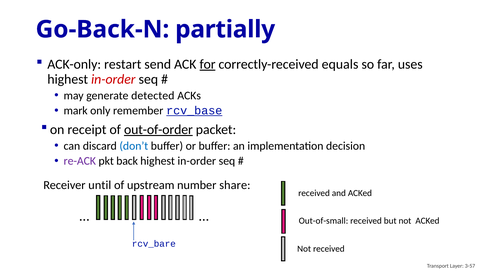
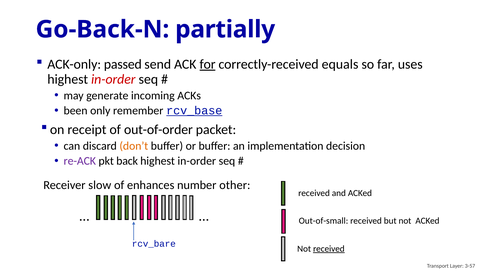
restart: restart -> passed (123, 64)
detected: detected -> incoming (153, 95)
mark: mark -> been (76, 110)
out-of-order underline: present -> none (158, 129)
don’t colour: blue -> orange (134, 146)
until: until -> slow (100, 185)
upstream: upstream -> enhances (151, 185)
share: share -> other (235, 185)
received underline: none -> present (329, 248)
